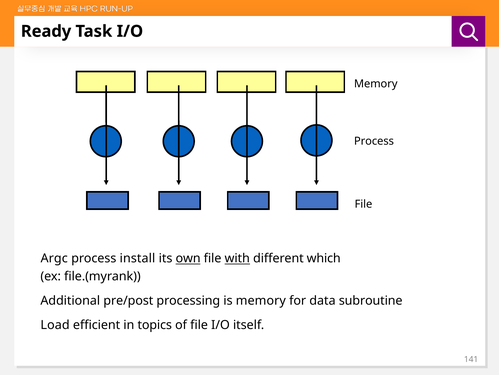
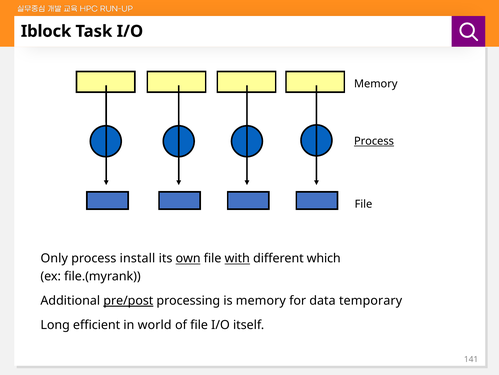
Ready: Ready -> Iblock (46, 31)
Process underline: none -> present (374, 141)
Argc: Argc -> Only (54, 258)
pre/post underline: none -> present (128, 300)
subroutine: subroutine -> temporary (371, 300)
Load: Load -> Long (55, 324)
topics: topics -> world (155, 324)
